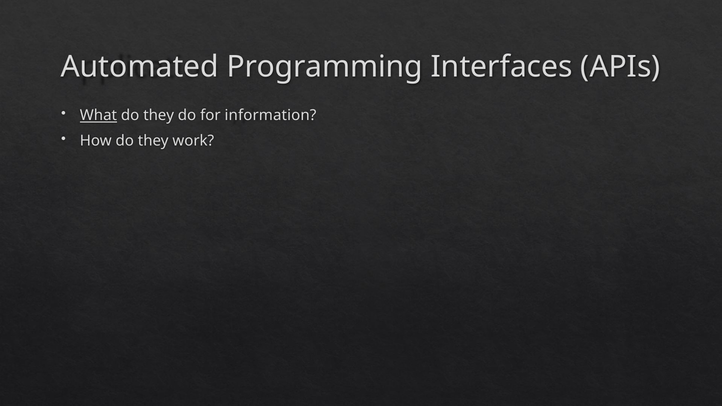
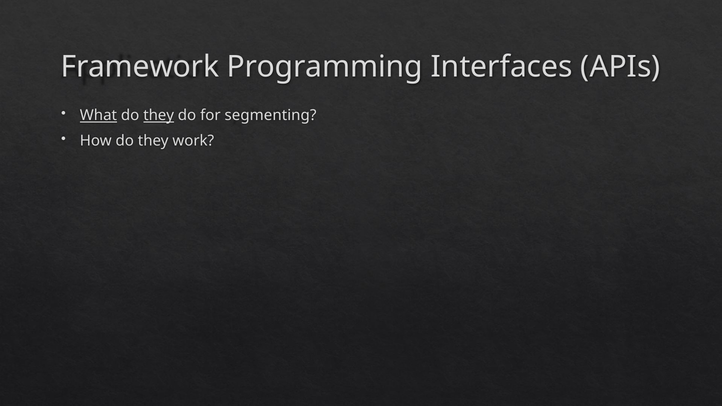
Automated: Automated -> Framework (140, 67)
they underline: none -> present (159, 115)
information: information -> segmenting (271, 115)
